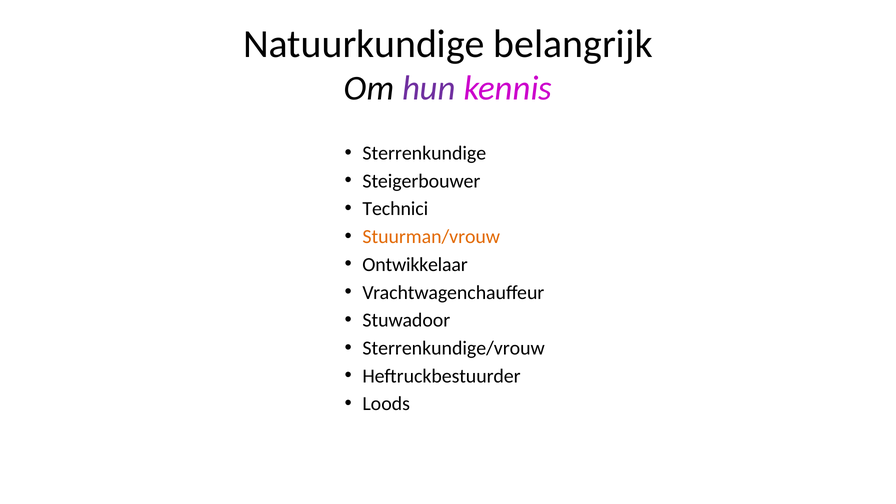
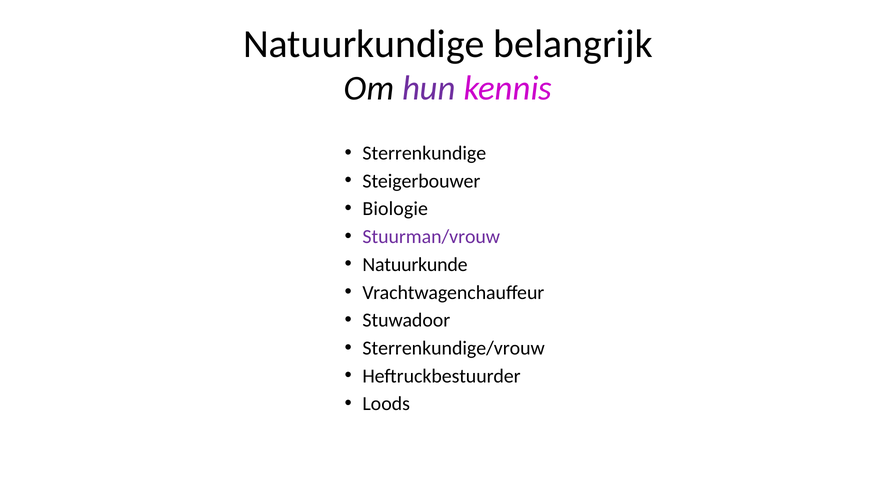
Technici: Technici -> Biologie (395, 209)
Stuurman/vrouw colour: orange -> purple (431, 237)
Ontwikkelaar: Ontwikkelaar -> Natuurkunde (415, 265)
